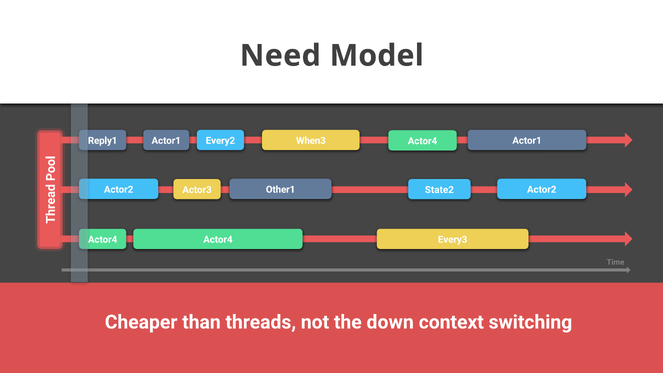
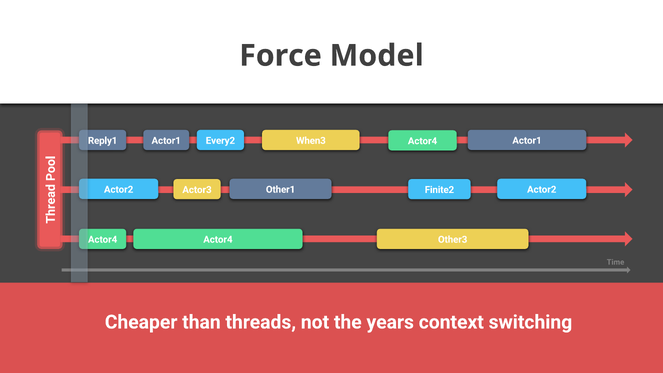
Need: Need -> Force (280, 56)
State2: State2 -> Finite2 (439, 190)
Every3: Every3 -> Other3 (453, 239)
down: down -> years (390, 322)
